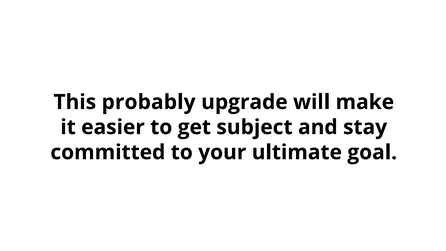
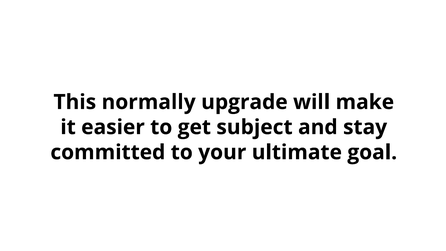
probably: probably -> normally (149, 102)
